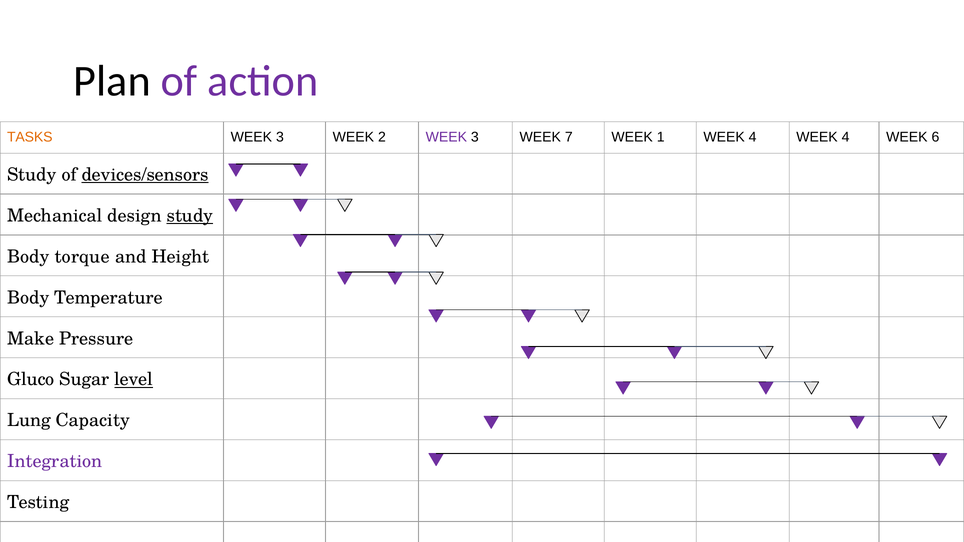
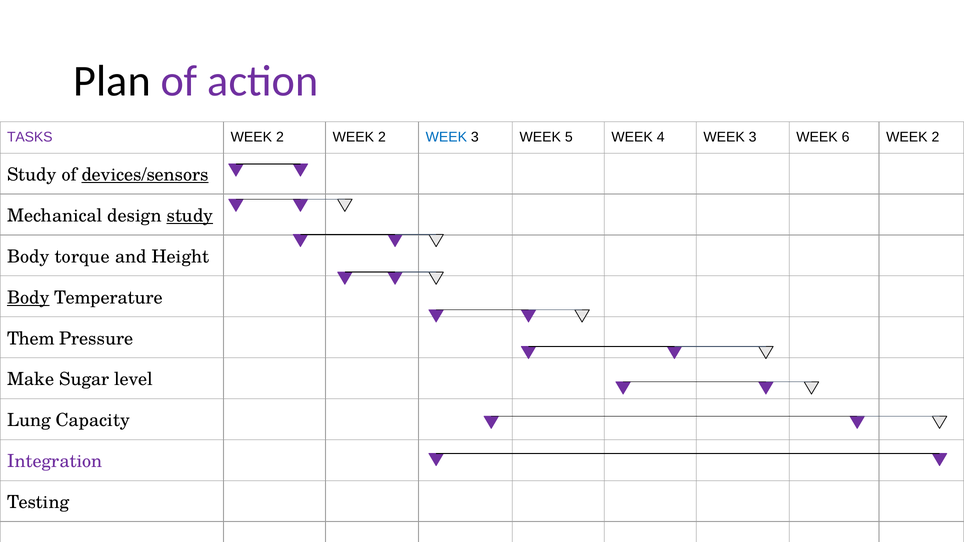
TASKS colour: orange -> purple (30, 137)
3: 3 -> 2 (280, 137)
WEEK colour: purple -> blue (446, 137)
7: 7 -> 5 (569, 137)
1: 1 -> 4 (661, 137)
4: 4 -> 3 (753, 137)
4: 4 -> 6 (846, 137)
6: 6 -> 2 (935, 137)
Body underline: none -> present (28, 298)
Make: Make -> Them (31, 339)
Gluco: Gluco -> Make (31, 380)
level underline: present -> none (134, 380)
